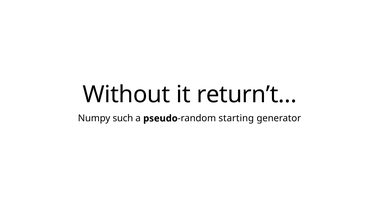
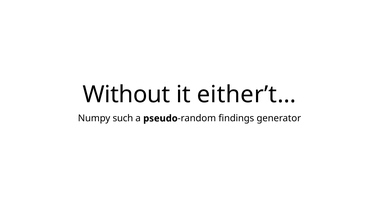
return’t…: return’t… -> either’t… (246, 95)
starting: starting -> findings (236, 118)
